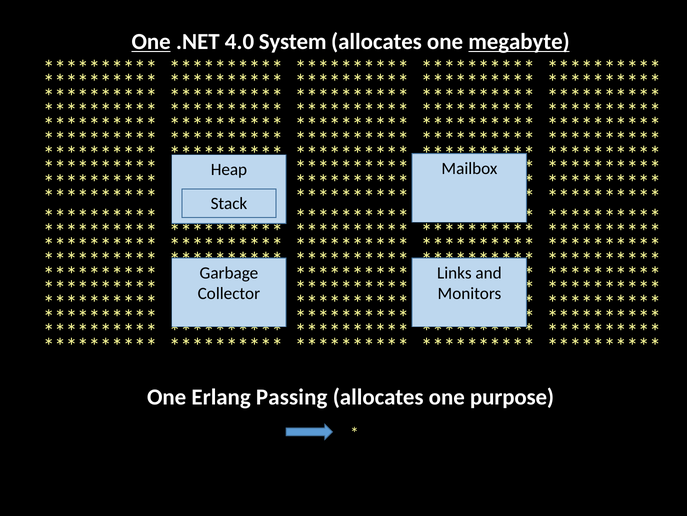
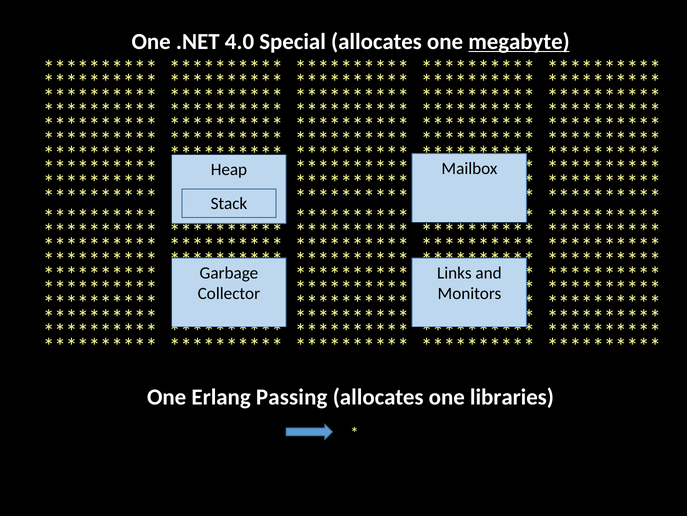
One underline: present -> none (151, 42)
System: System -> Special (293, 42)
purpose: purpose -> libraries (512, 397)
